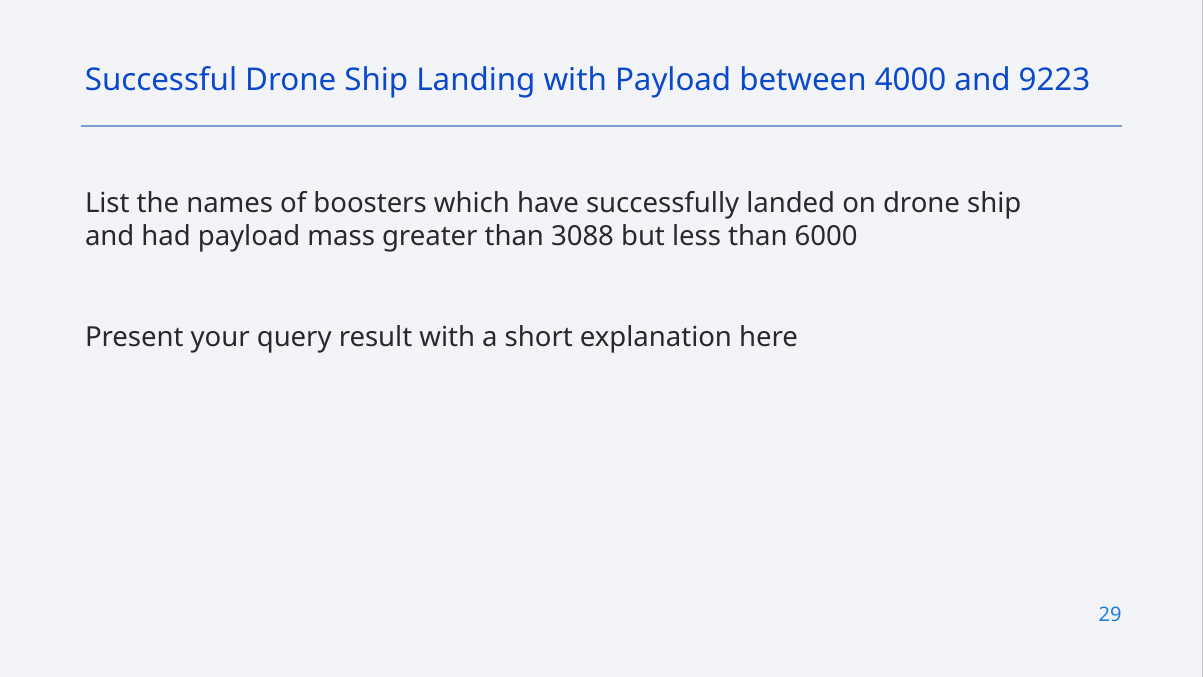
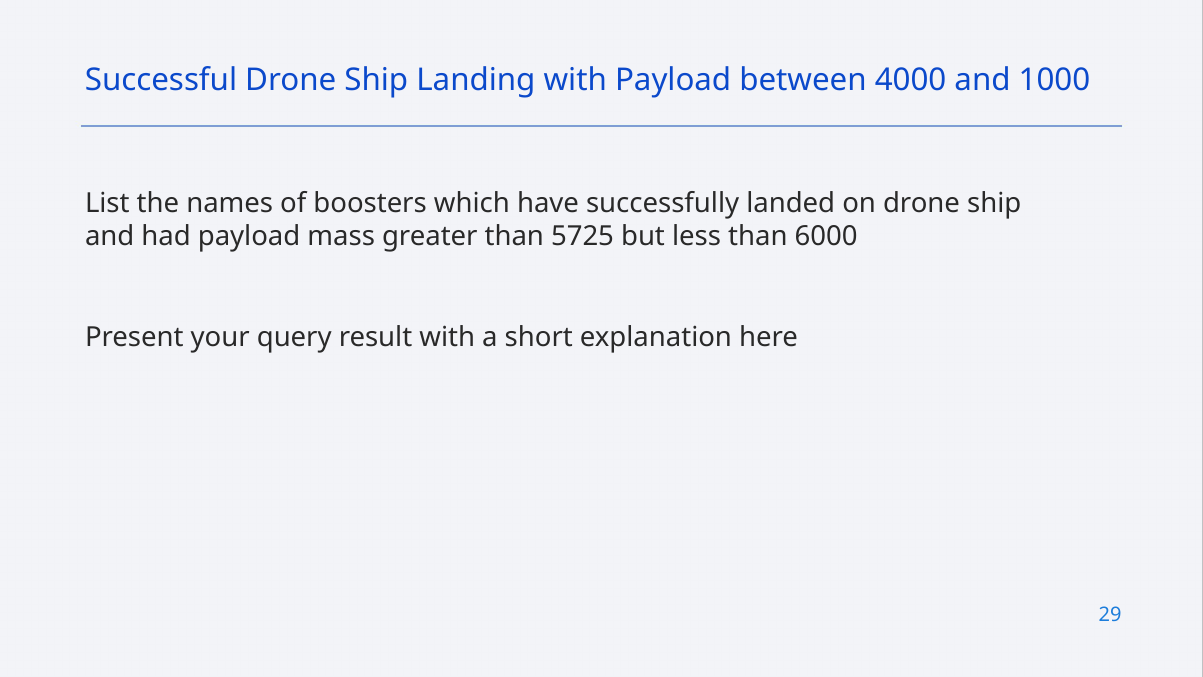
9223: 9223 -> 1000 (1054, 80)
3088: 3088 -> 5725 (583, 236)
